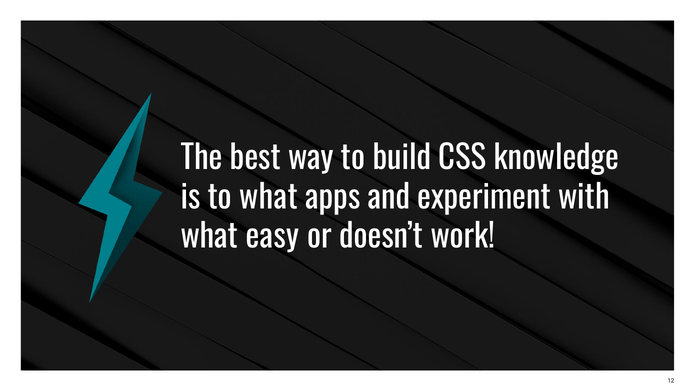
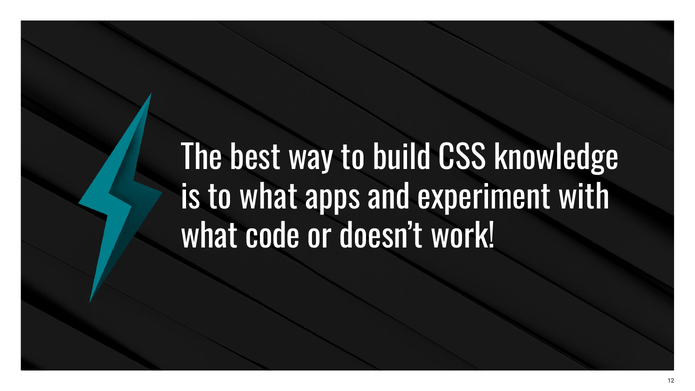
easy: easy -> code (273, 237)
